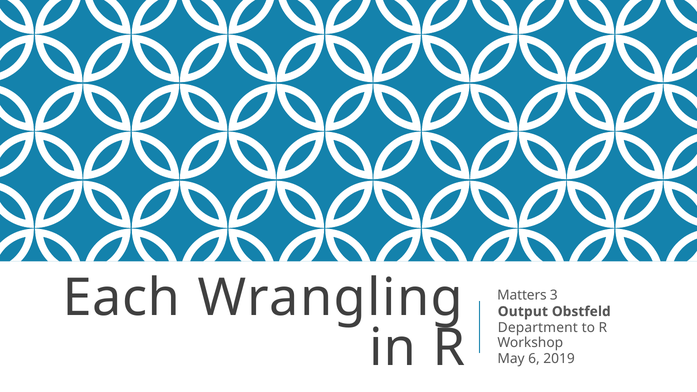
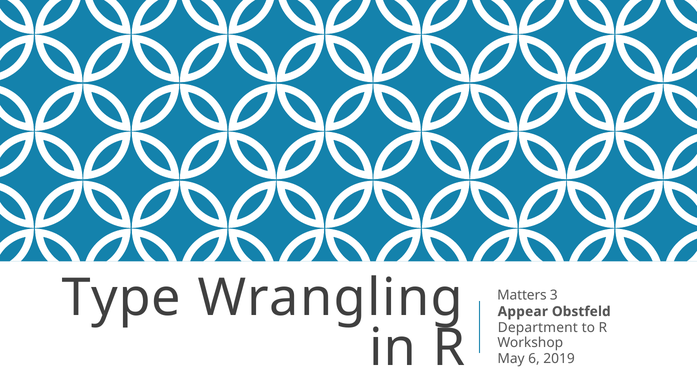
Each: Each -> Type (121, 298)
Output: Output -> Appear (523, 312)
